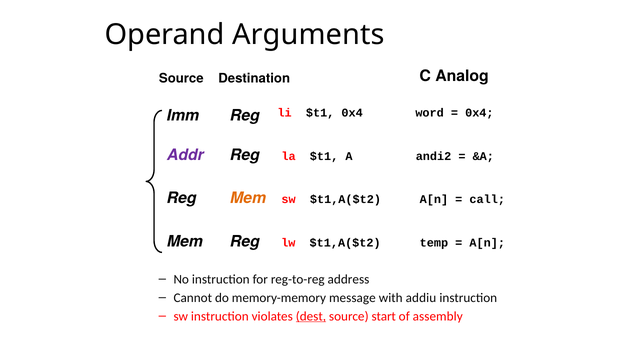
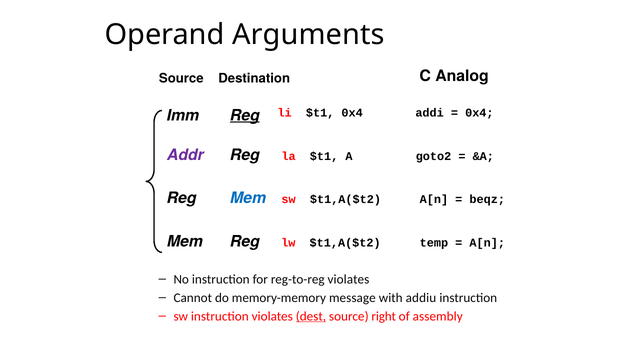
word: word -> addi (430, 113)
Reg underline: none -> present (245, 116)
andi2: andi2 -> goto2 (434, 156)
Mem colour: orange -> blue (248, 199)
call: call -> beqz (487, 200)
reg-to-reg address: address -> violates (348, 280)
start: start -> right (384, 317)
